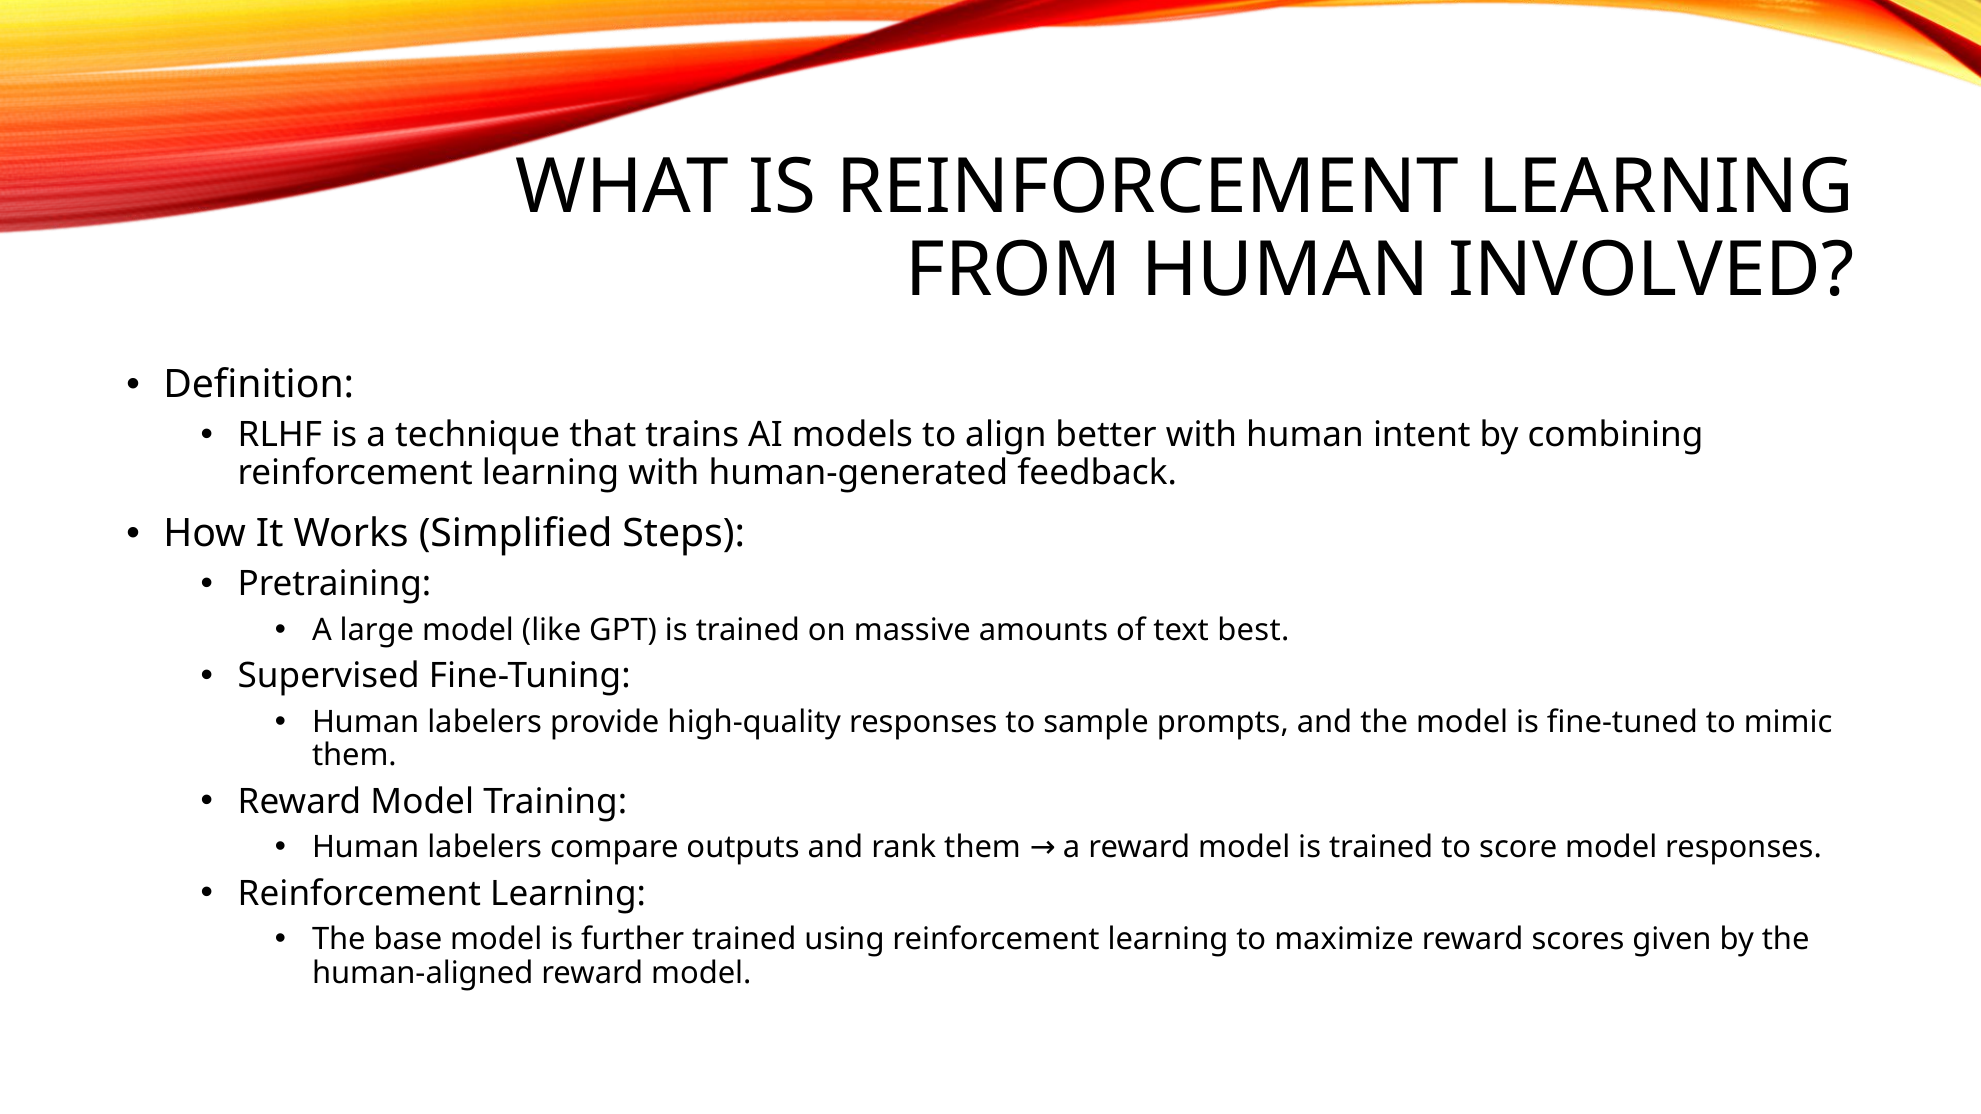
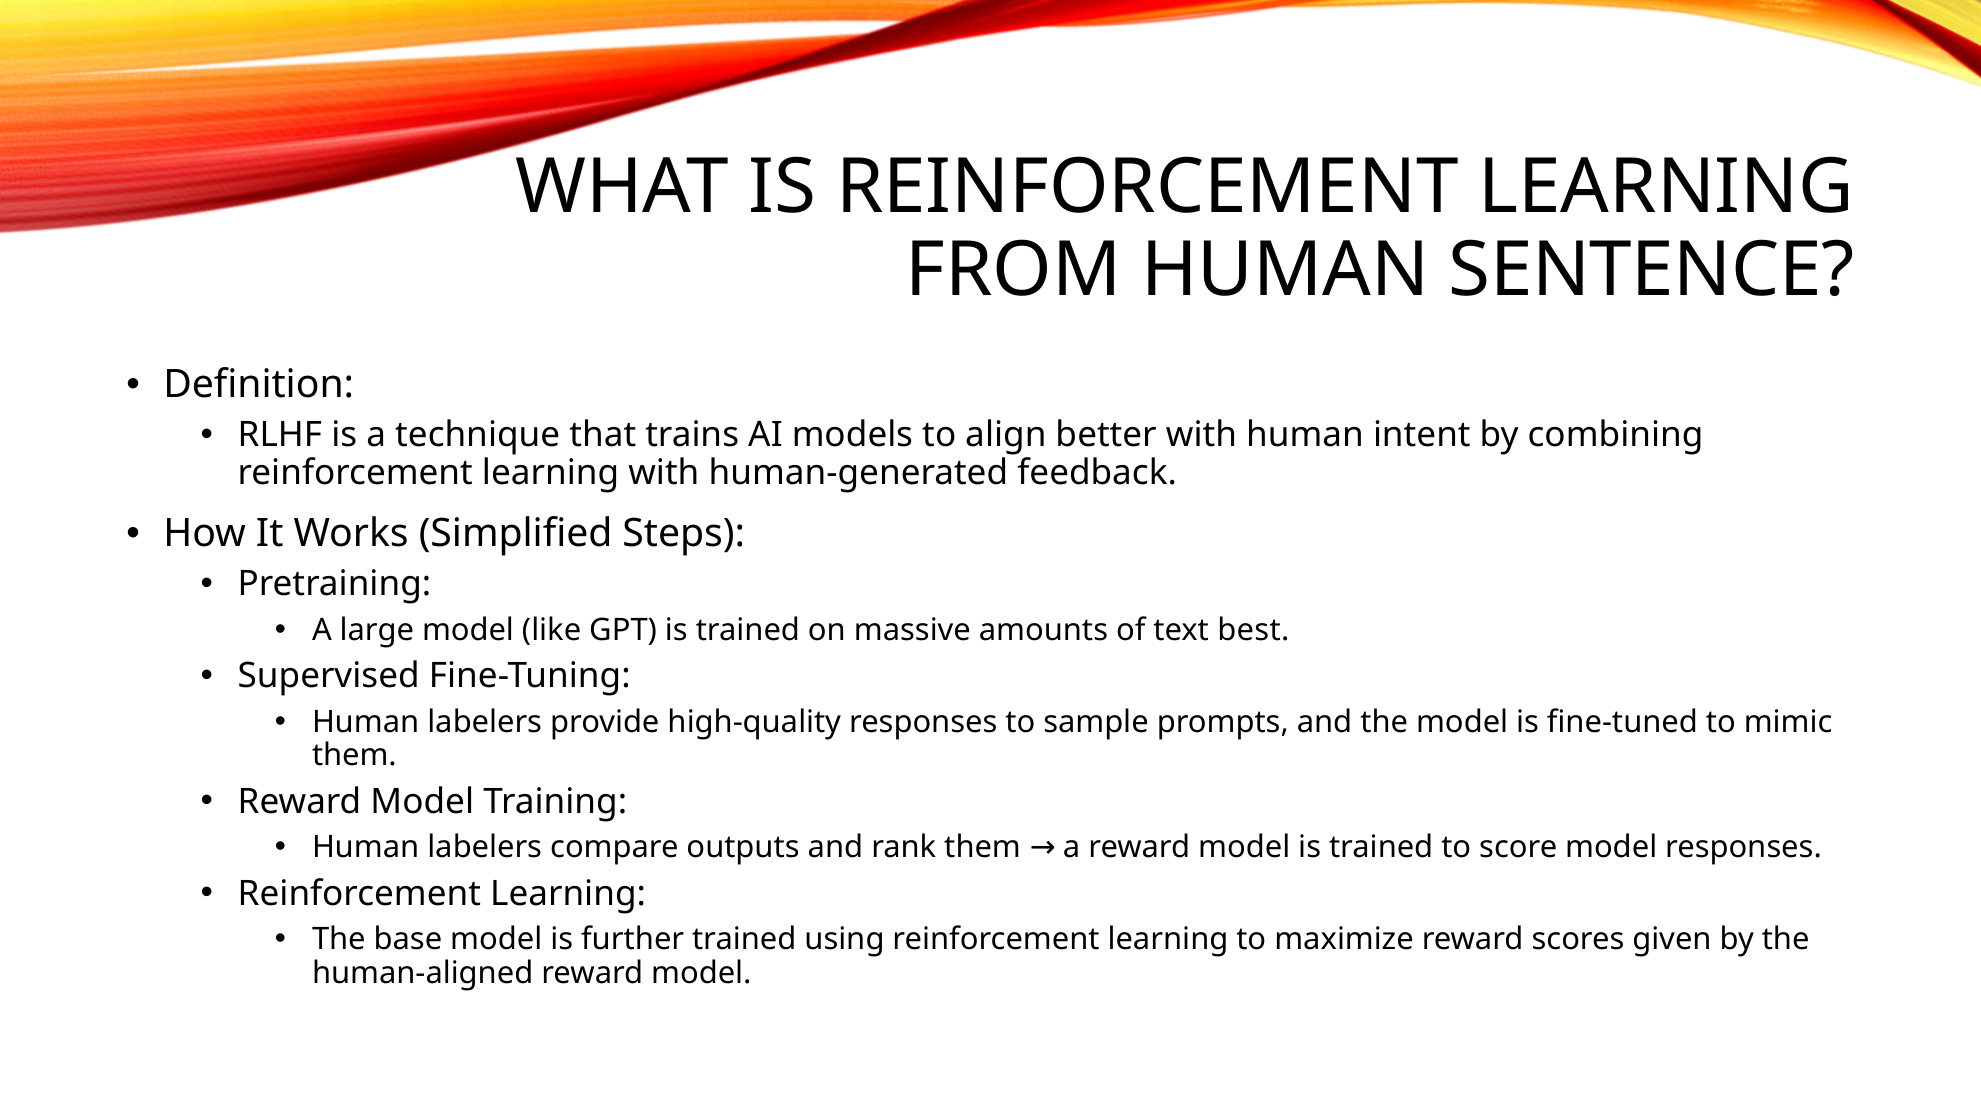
INVOLVED: INVOLVED -> SENTENCE (1652, 270)
